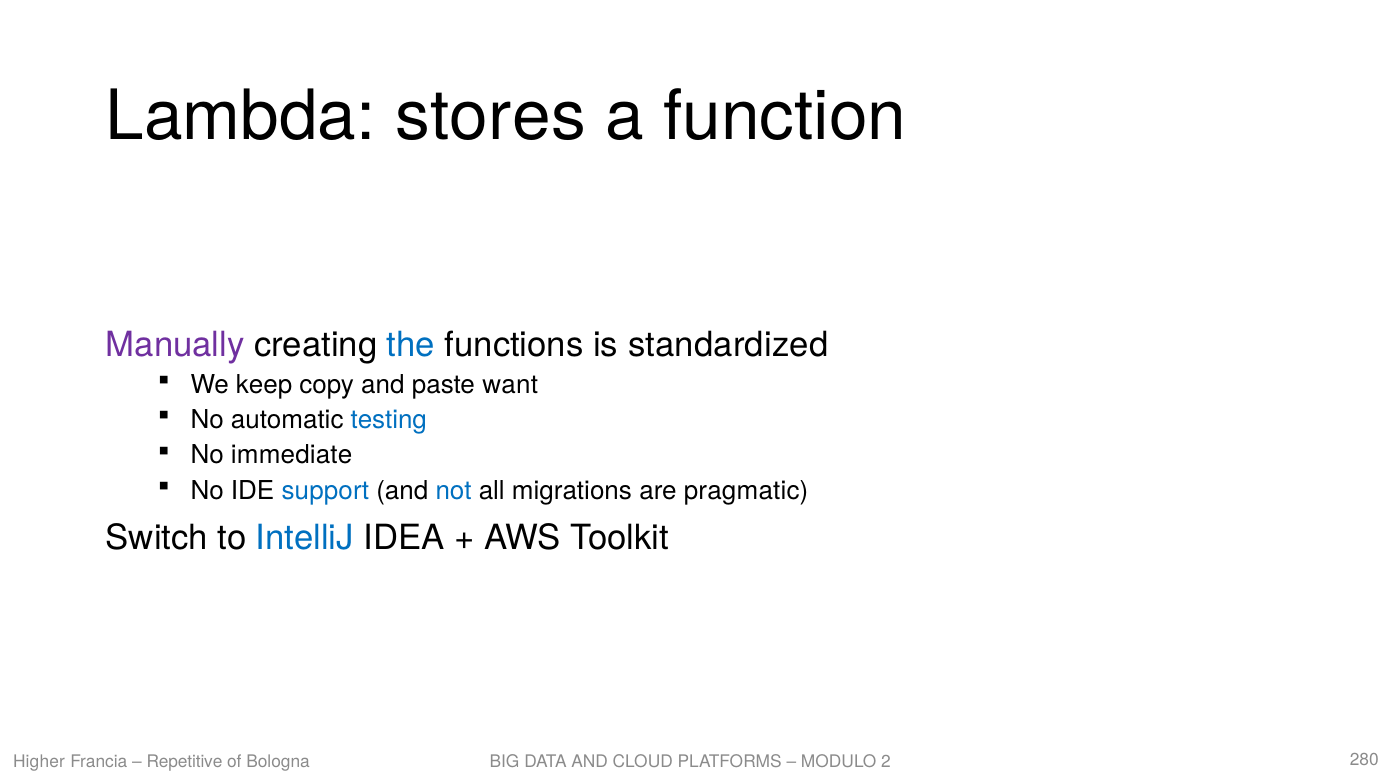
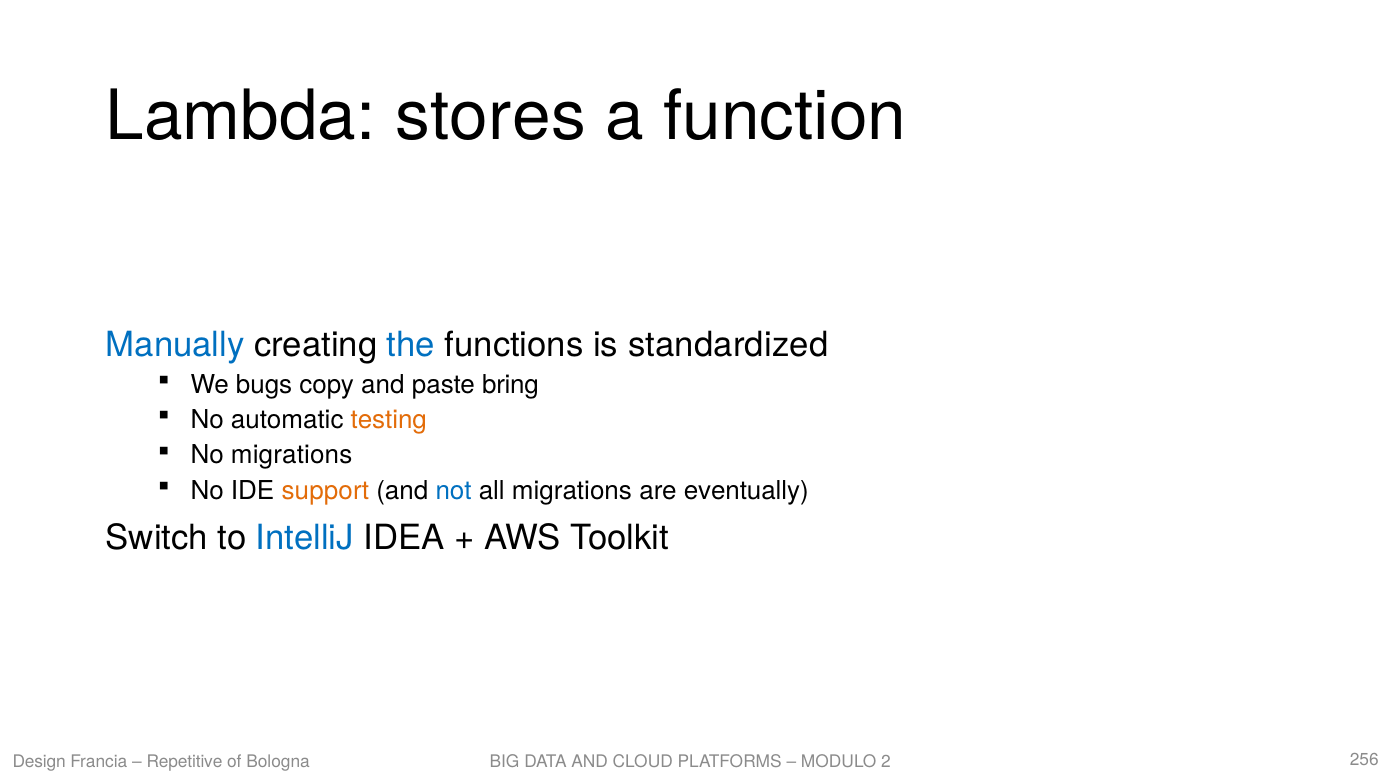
Manually colour: purple -> blue (175, 345)
keep: keep -> bugs (264, 385)
want: want -> bring (511, 385)
testing colour: blue -> orange (389, 420)
No immediate: immediate -> migrations (292, 455)
support colour: blue -> orange (325, 491)
pragmatic: pragmatic -> eventually (746, 491)
Higher: Higher -> Design (39, 762)
280: 280 -> 256 (1364, 760)
